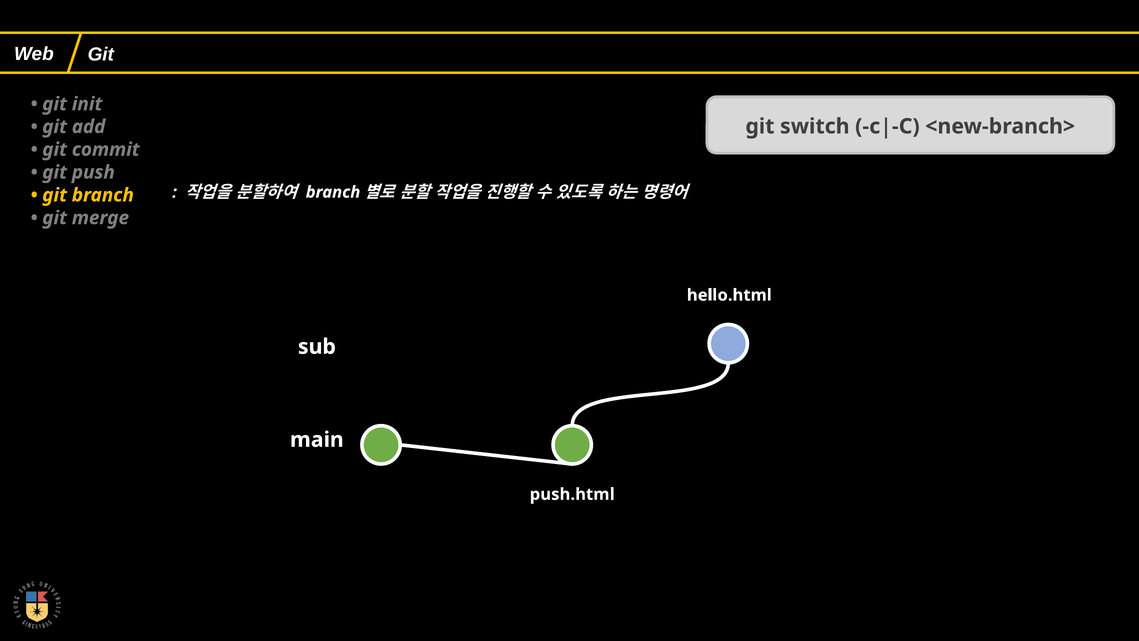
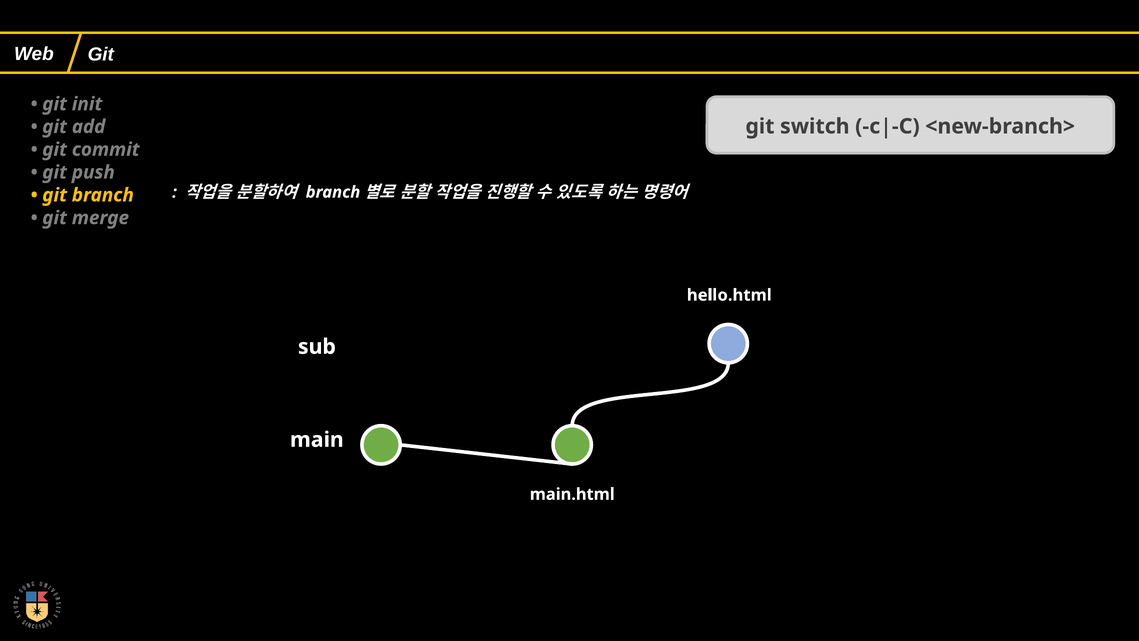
push.html: push.html -> main.html (572, 494)
